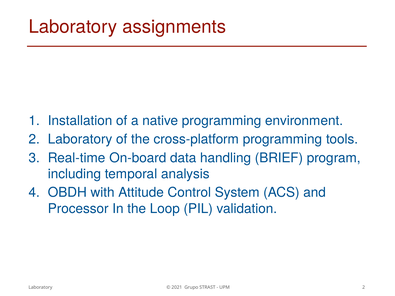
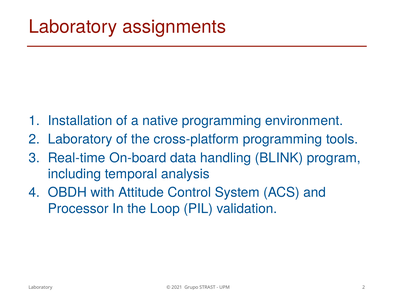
BRIEF: BRIEF -> BLINK (279, 158)
